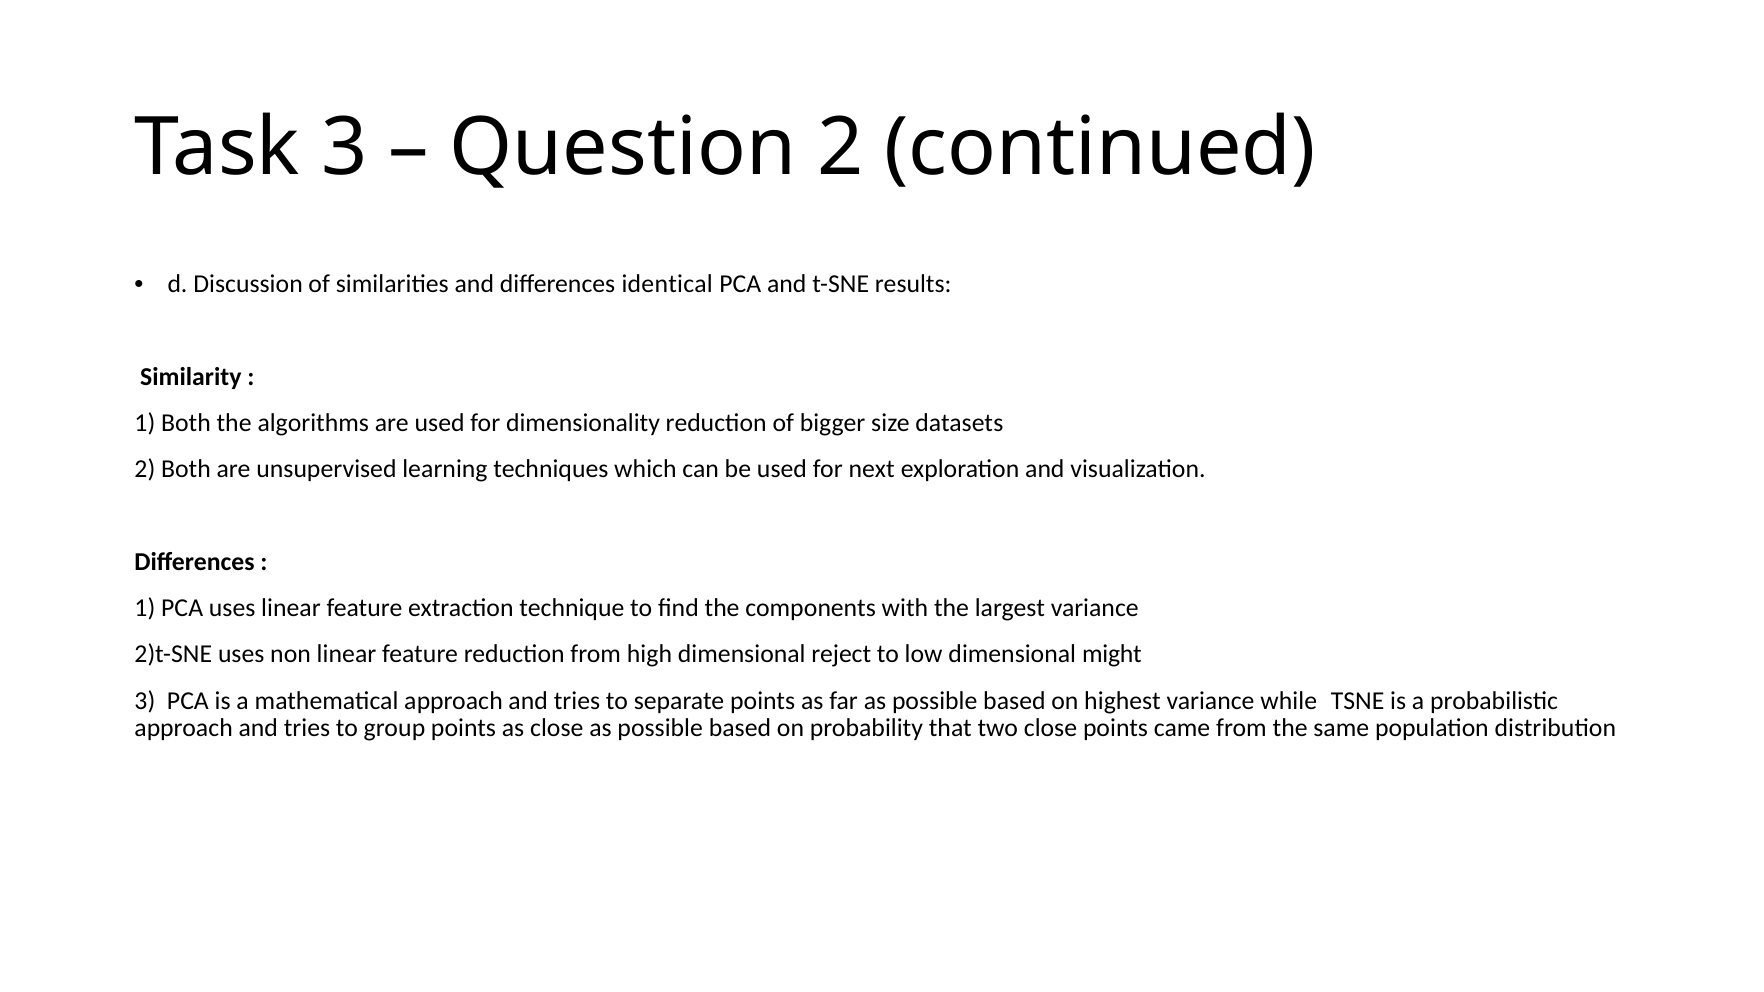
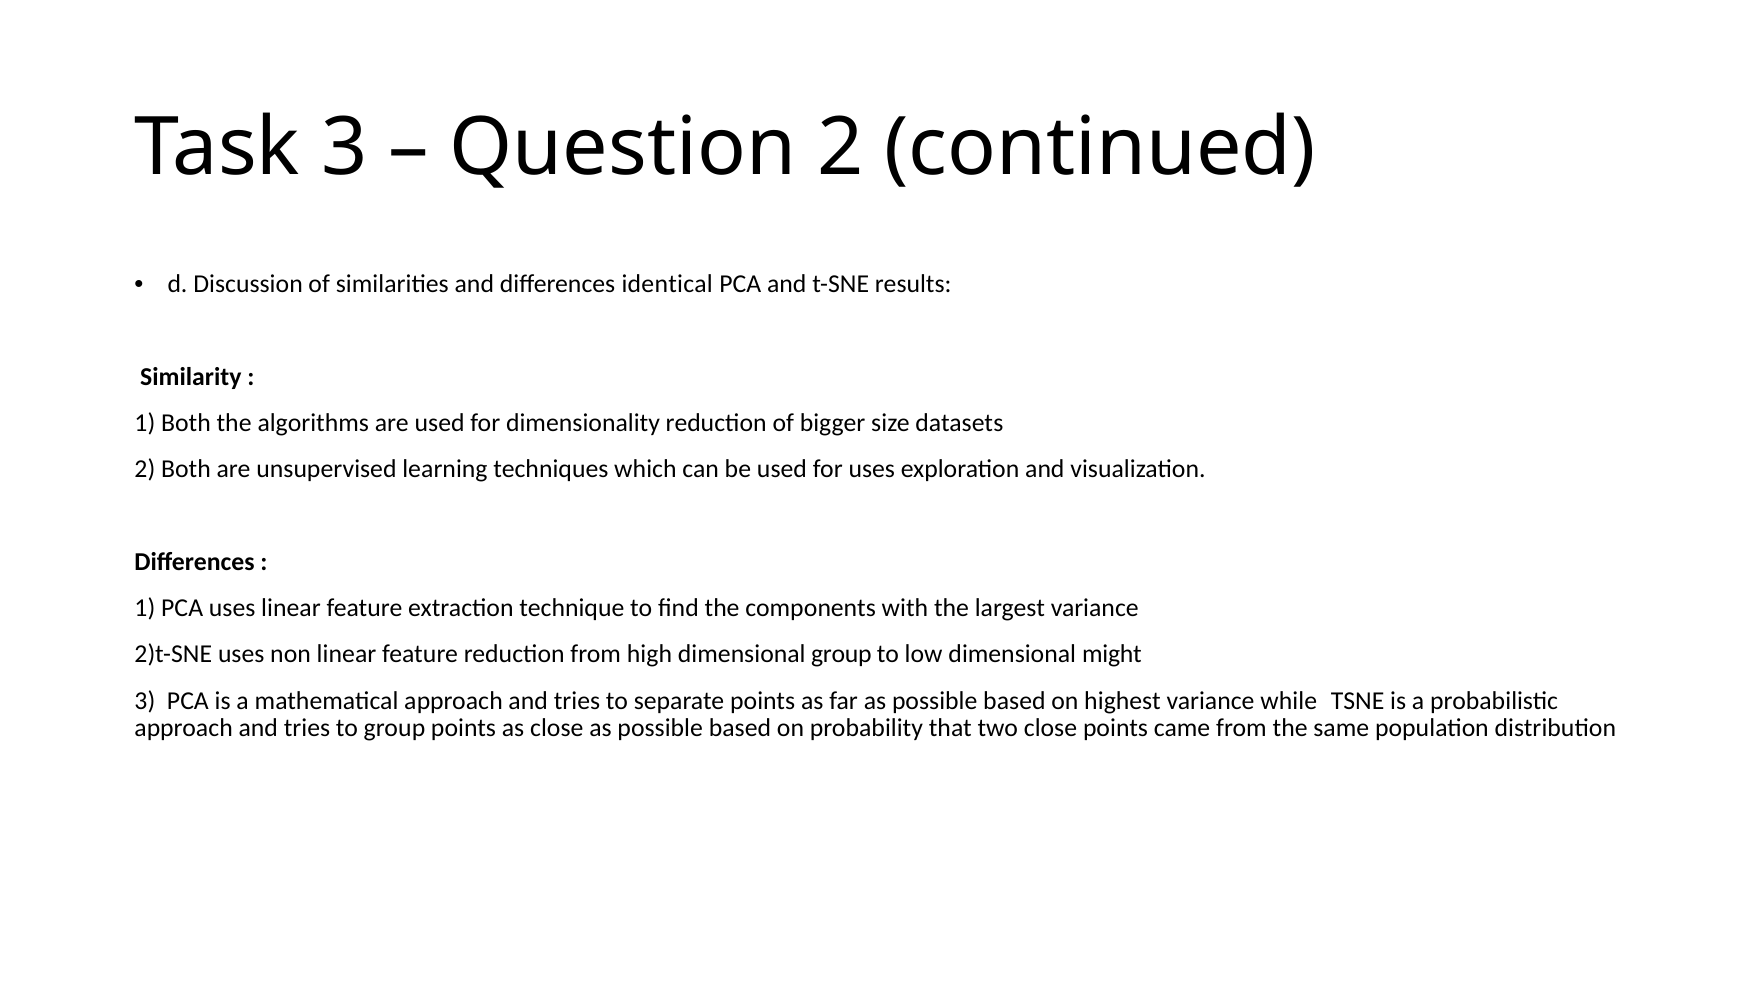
for next: next -> uses (872, 470)
dimensional reject: reject -> group (841, 654)
